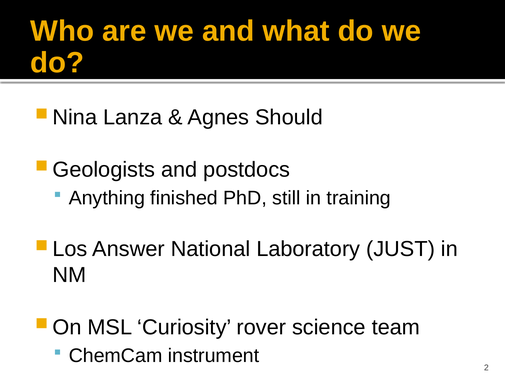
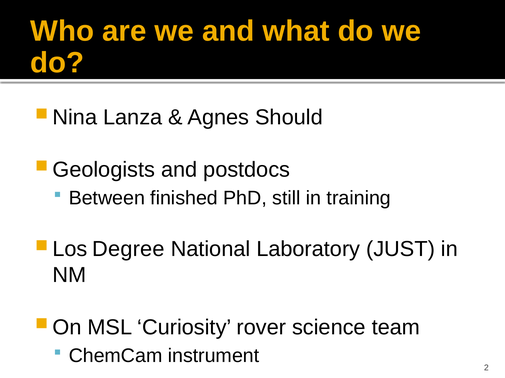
Anything: Anything -> Between (107, 199)
Answer: Answer -> Degree (128, 250)
